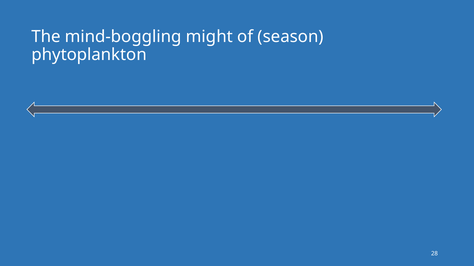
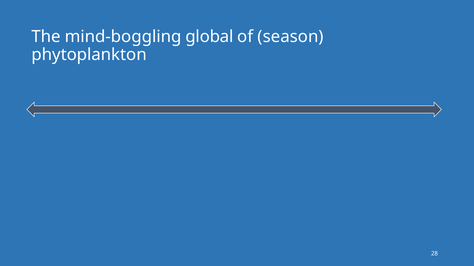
might: might -> global (209, 37)
